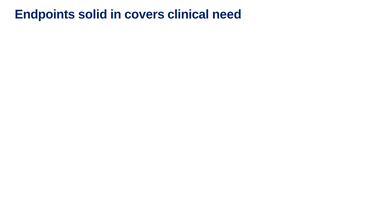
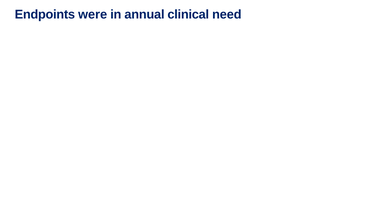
solid: solid -> were (93, 14)
covers: covers -> annual (144, 14)
